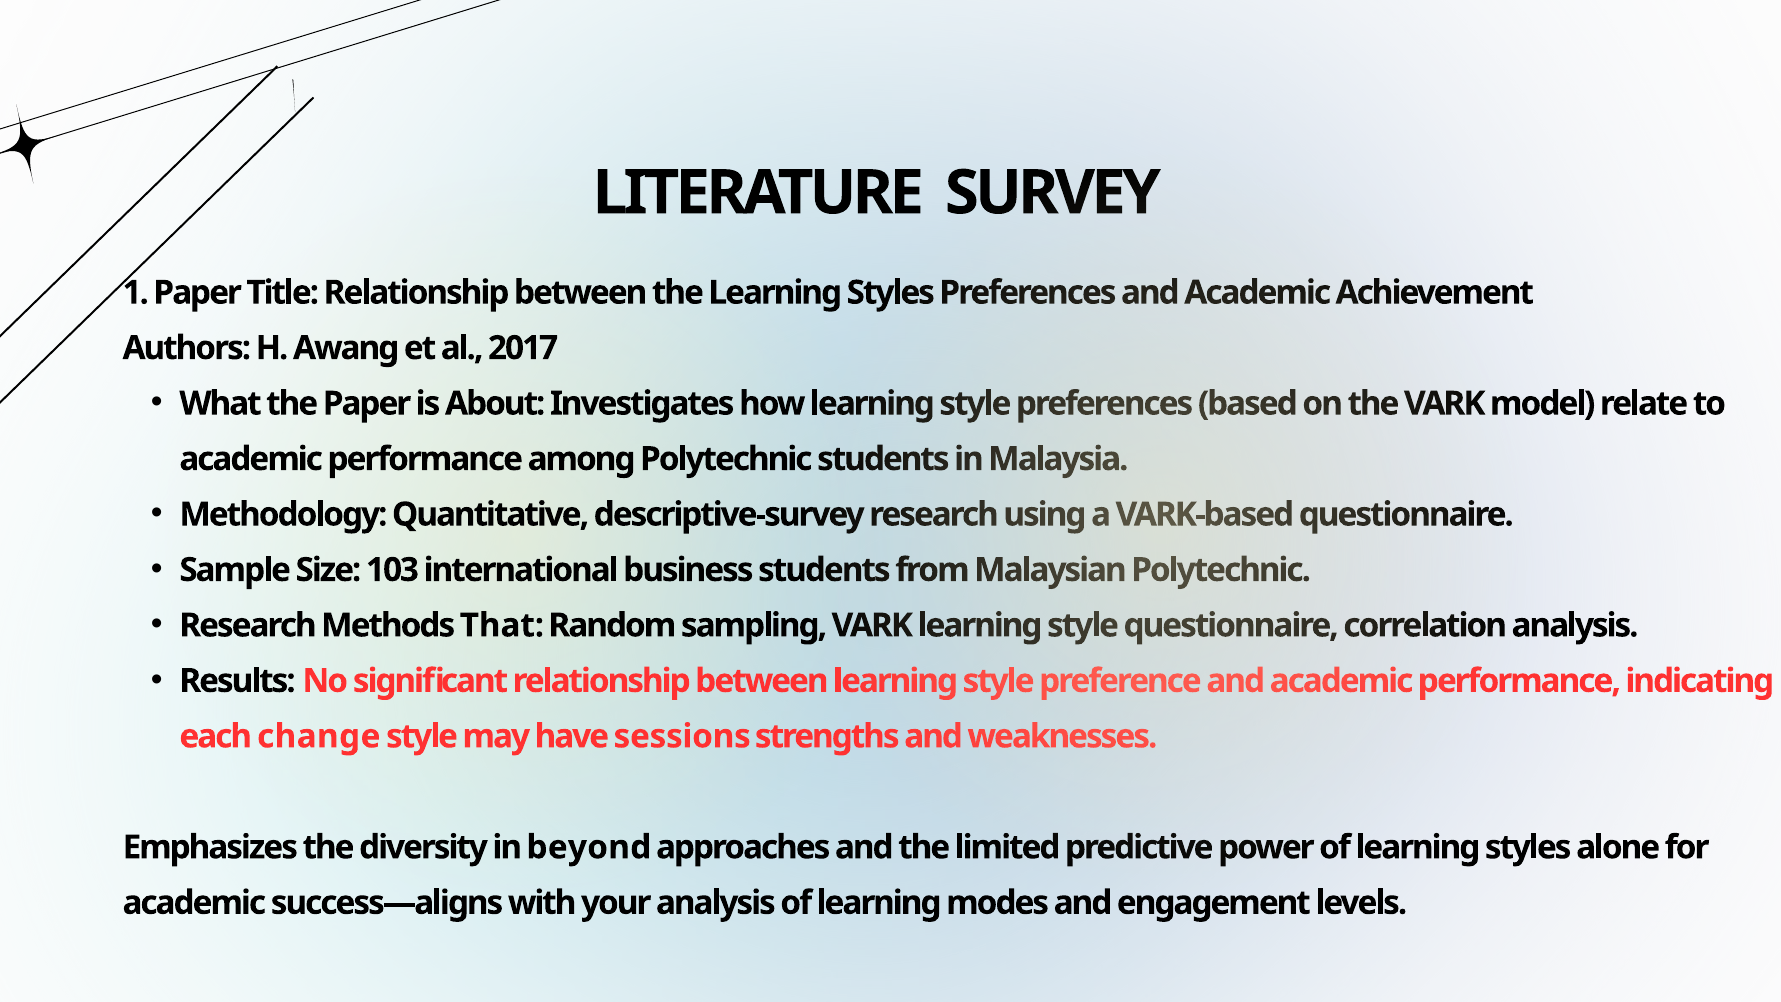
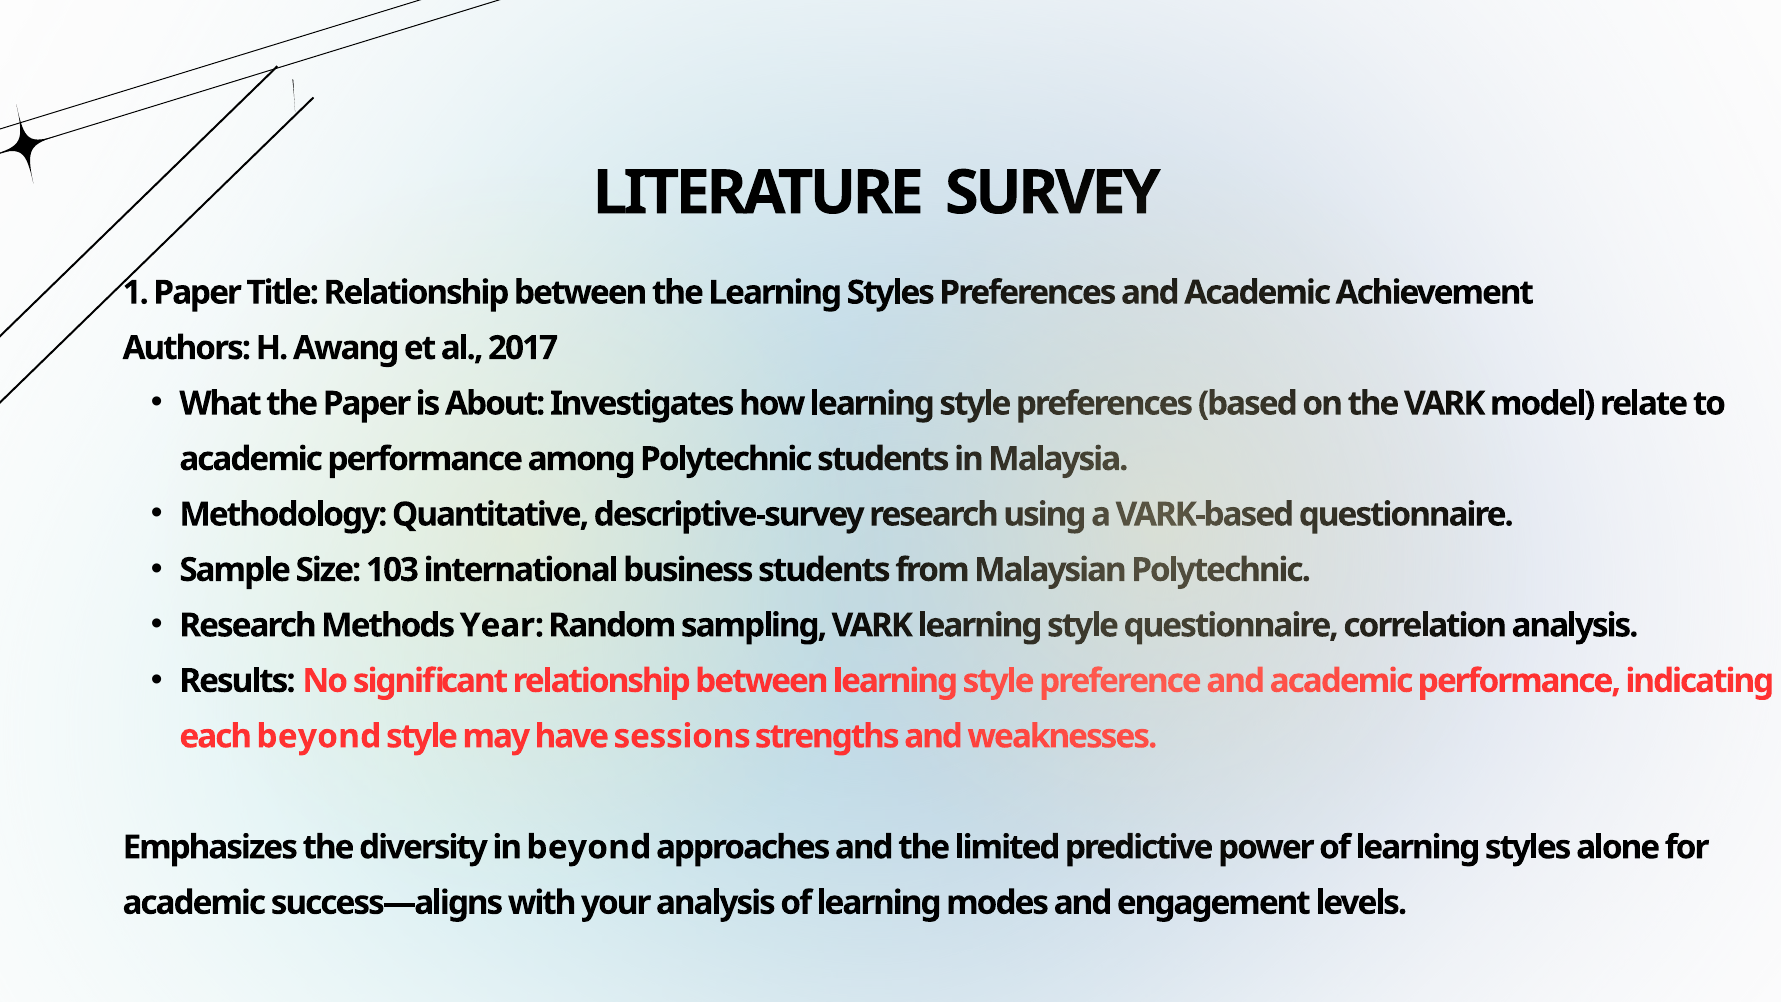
That: That -> Year (502, 625)
each change: change -> beyond (319, 736)
